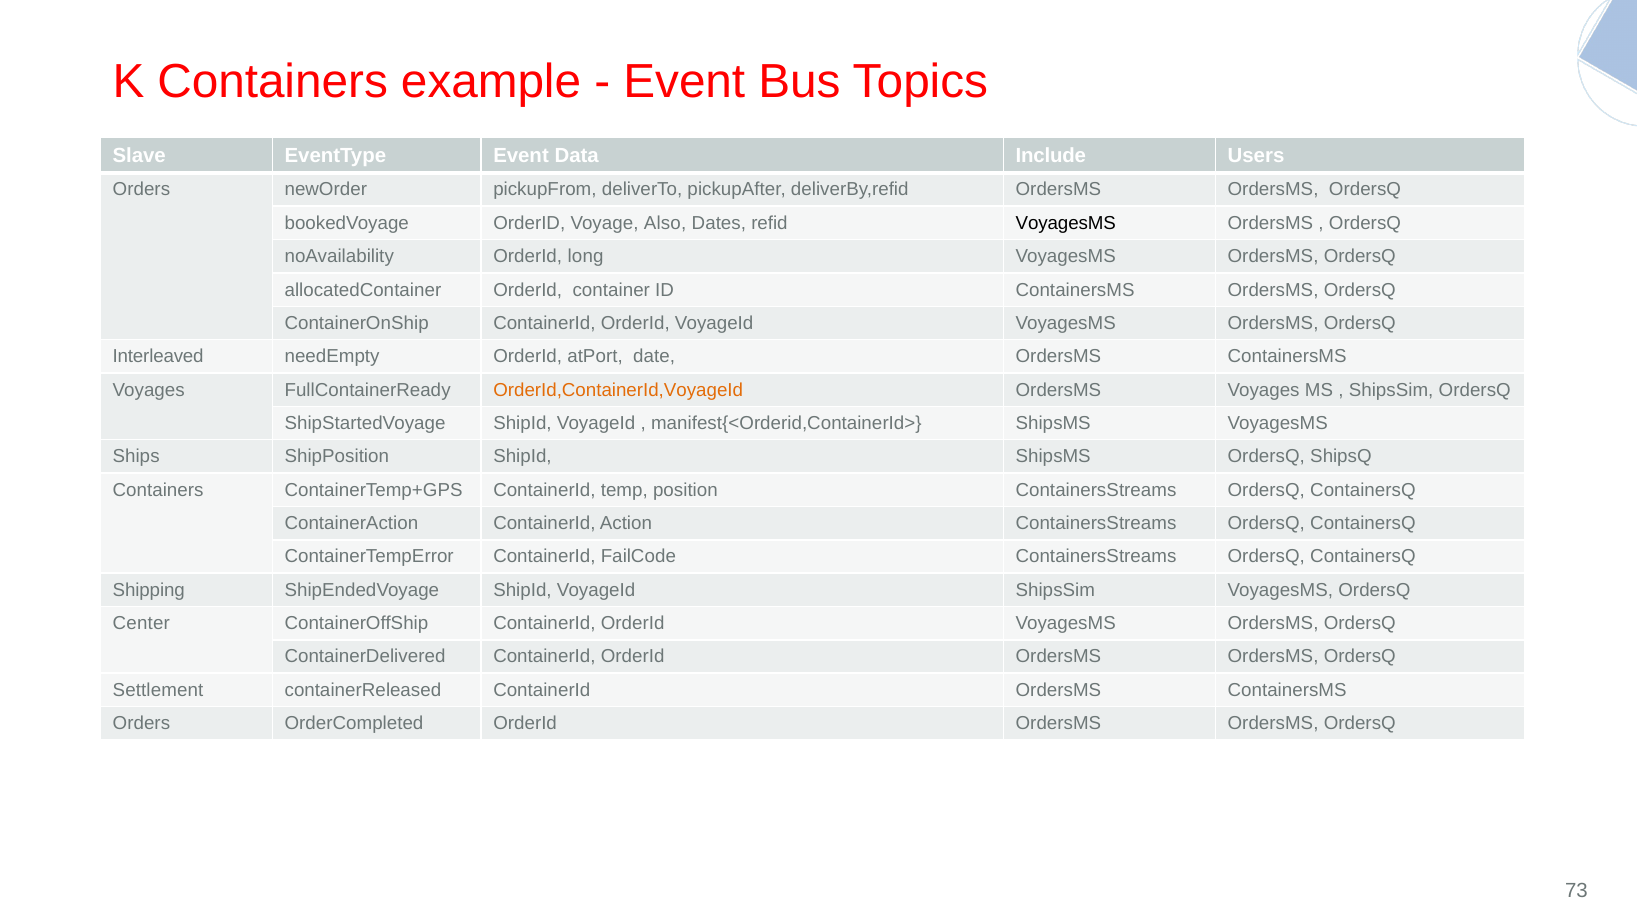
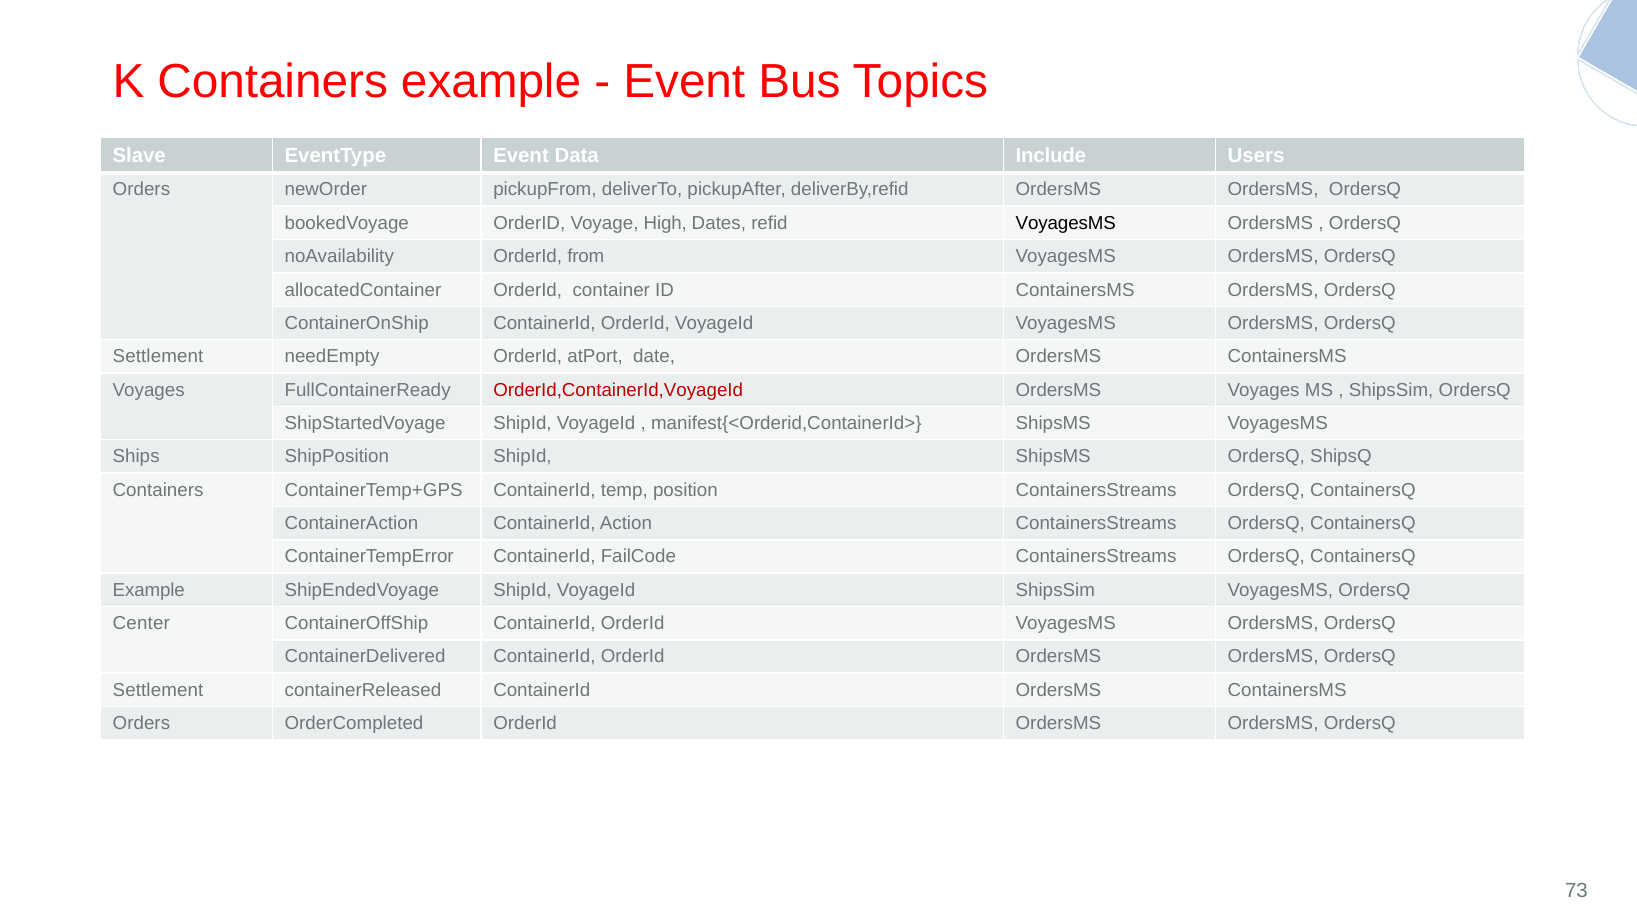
Also: Also -> High (665, 223)
long: long -> from (586, 256)
Interleaved: Interleaved -> Settlement (158, 356)
OrderId,ContainerId,VoyageId colour: orange -> red (618, 390)
Shipping: Shipping -> Example (149, 590)
